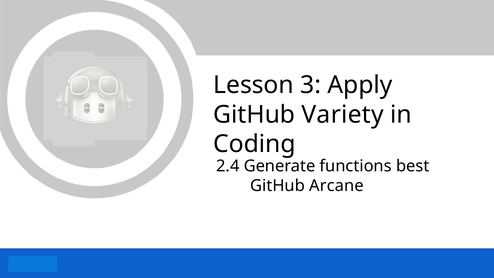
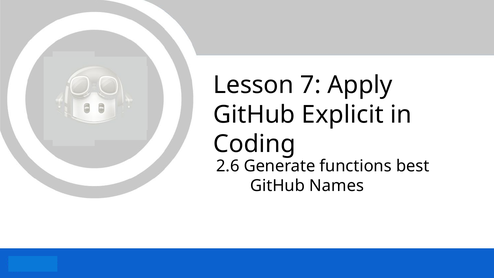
3: 3 -> 7 (311, 85)
Variety: Variety -> Explicit (343, 114)
2.4: 2.4 -> 2.6 (228, 166)
Arcane: Arcane -> Names (337, 186)
